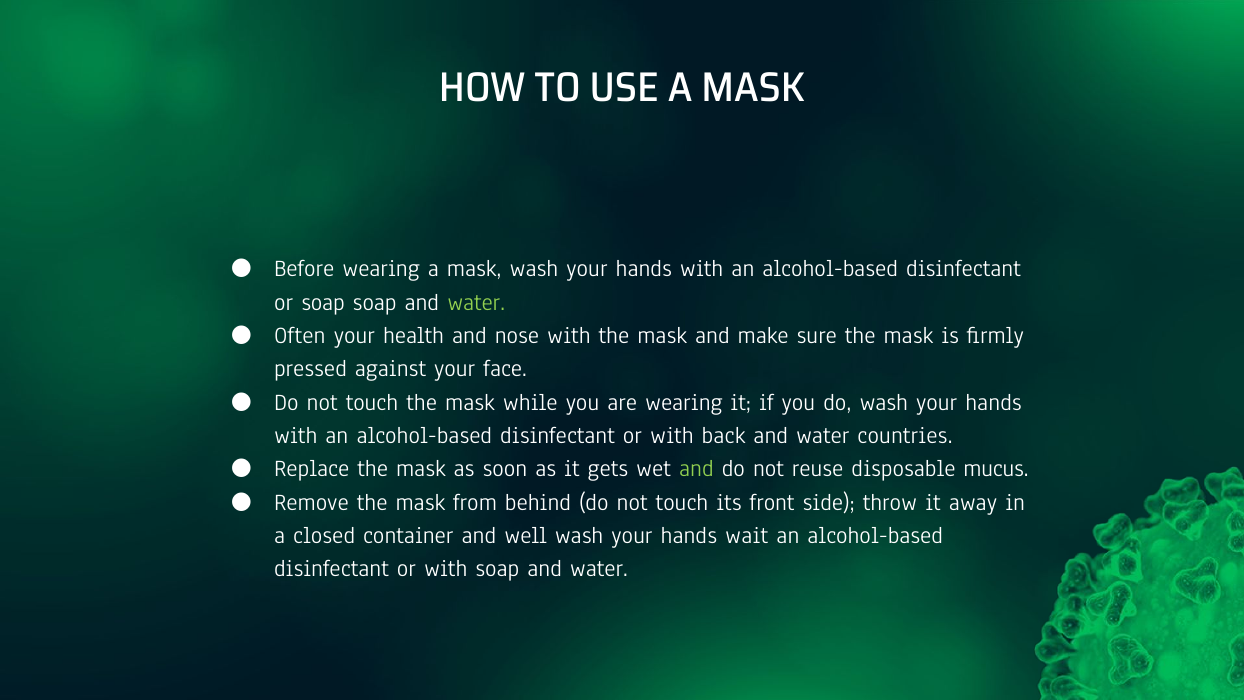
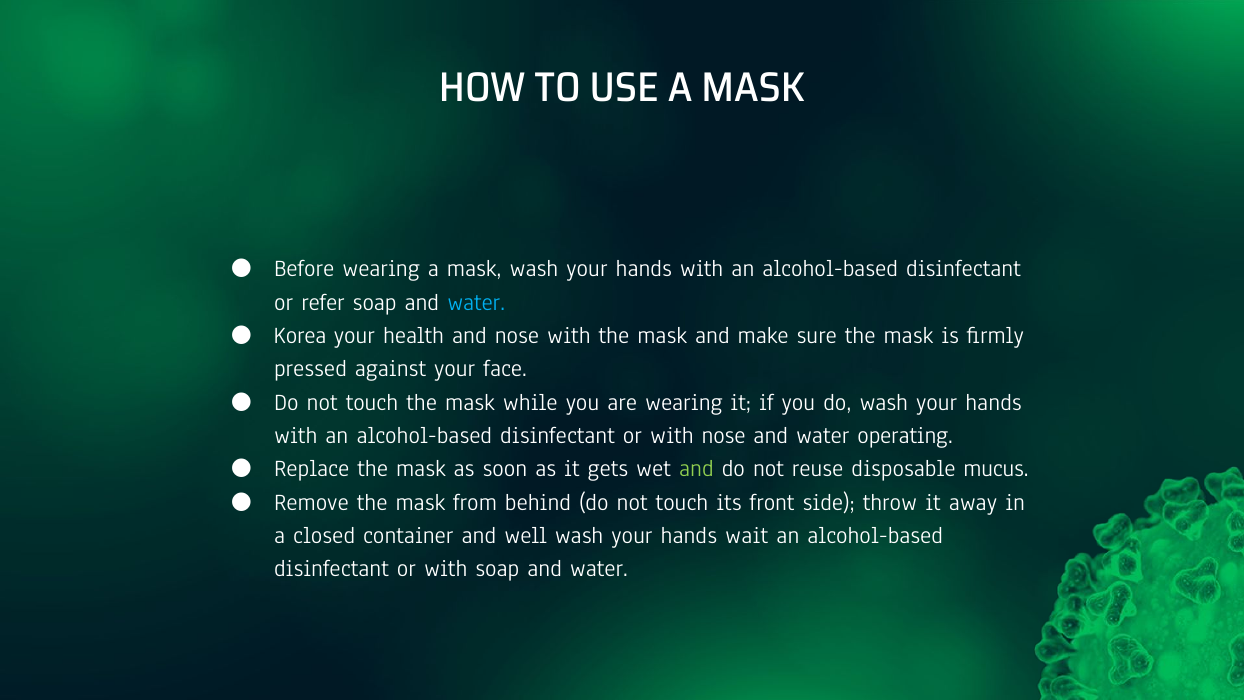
or soap: soap -> refer (323, 302)
water colour: light green -> light blue (476, 302)
Often: Often -> Korea (300, 335)
with back: back -> nose (724, 435)
countries: countries -> operating (905, 435)
